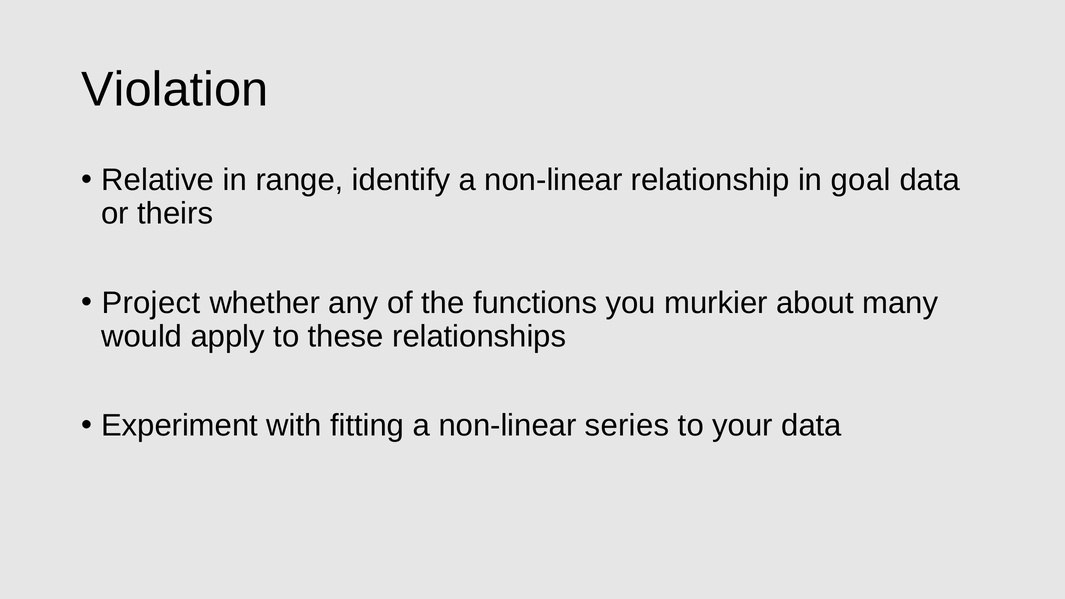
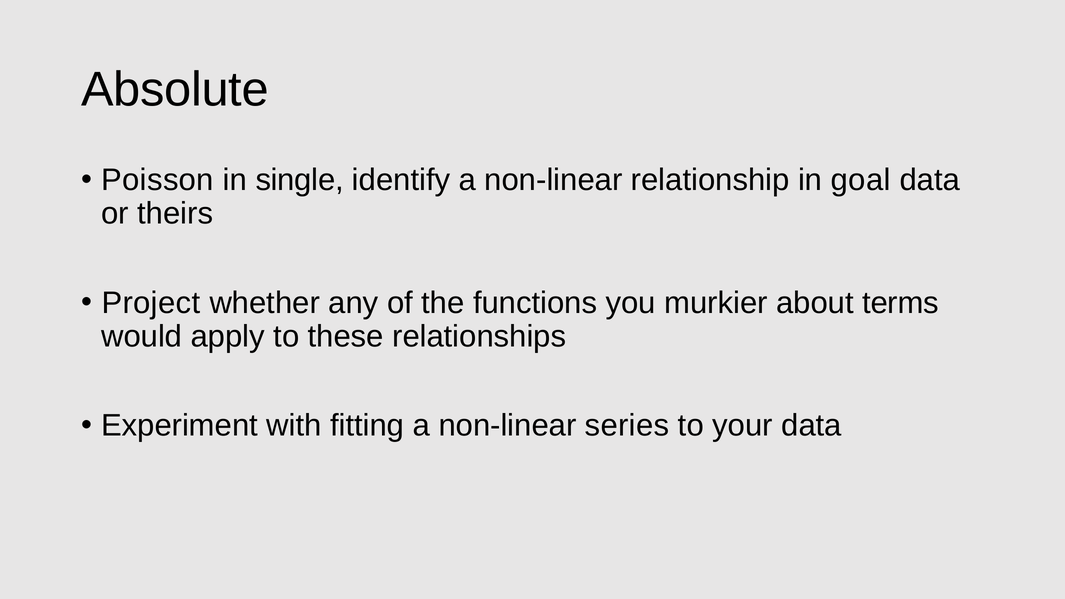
Violation: Violation -> Absolute (175, 89)
Relative: Relative -> Poisson (158, 180)
range: range -> single (300, 180)
many: many -> terms (900, 303)
